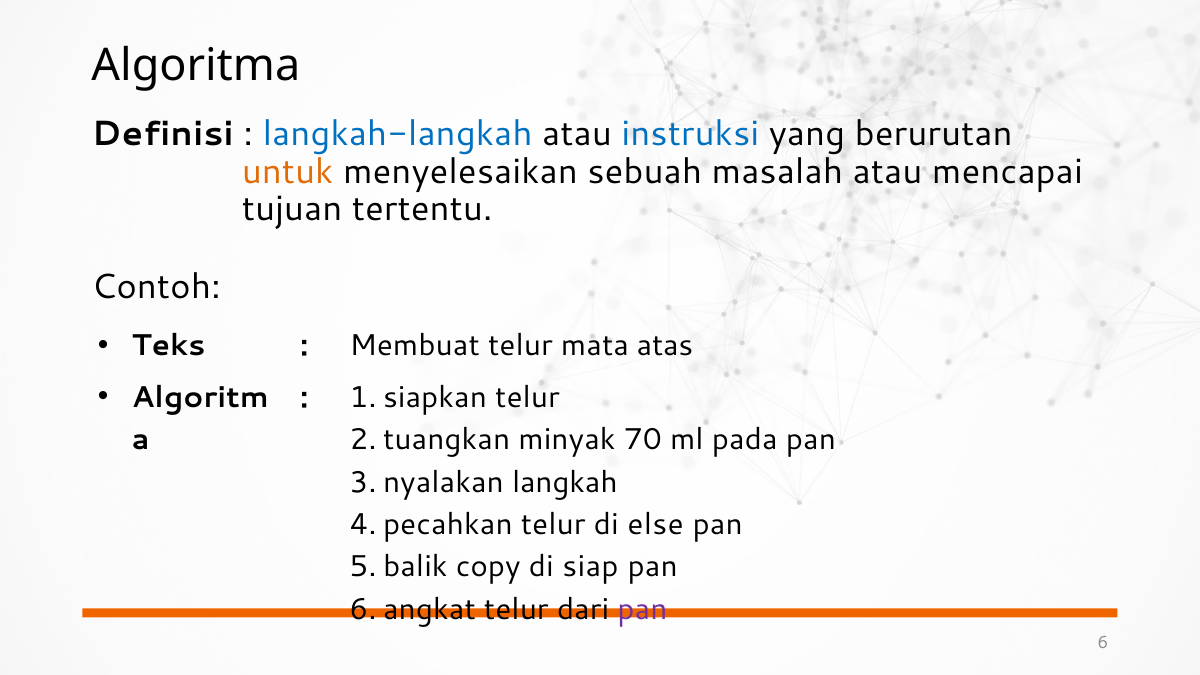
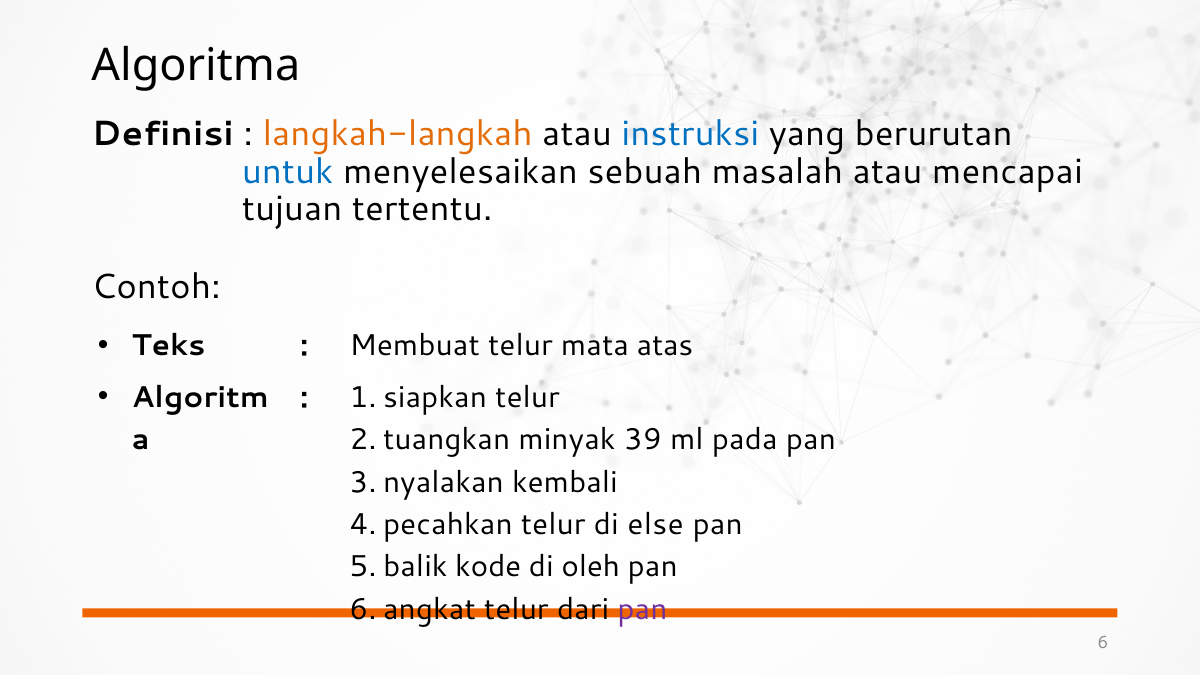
langkah-langkah colour: blue -> orange (398, 134)
untuk colour: orange -> blue (288, 172)
70: 70 -> 39 (643, 440)
langkah: langkah -> kembali (565, 482)
copy: copy -> kode (488, 567)
siap: siap -> oleh (591, 567)
